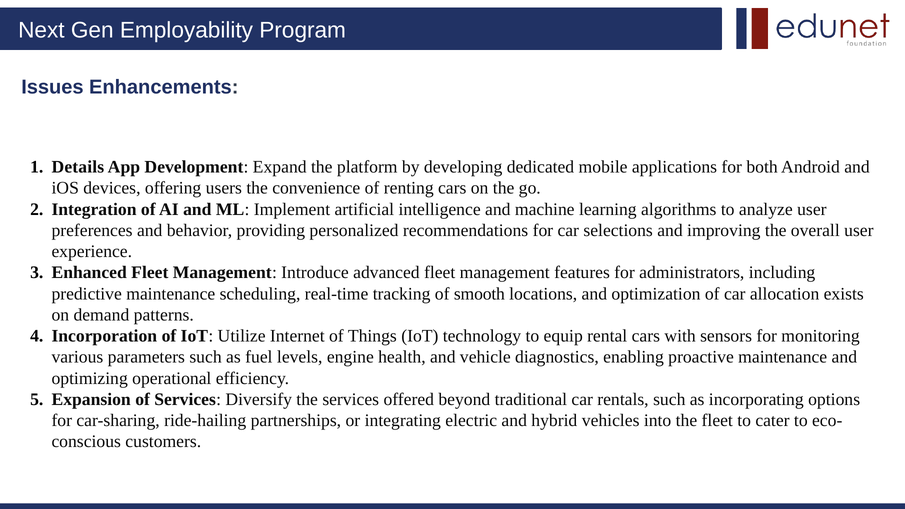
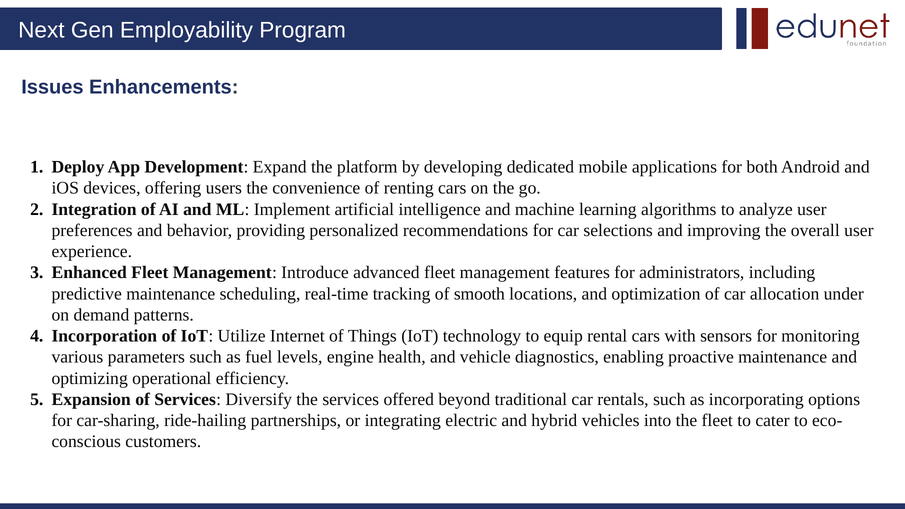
Details: Details -> Deploy (78, 167)
exists: exists -> under (844, 294)
